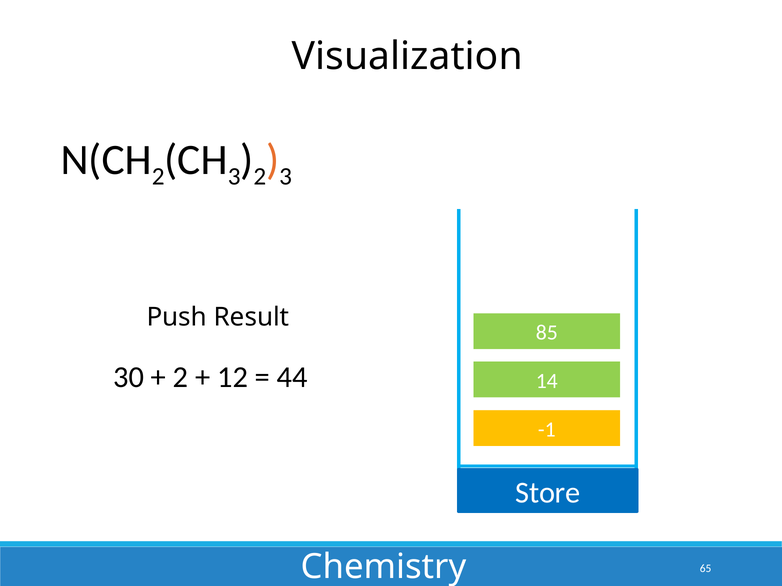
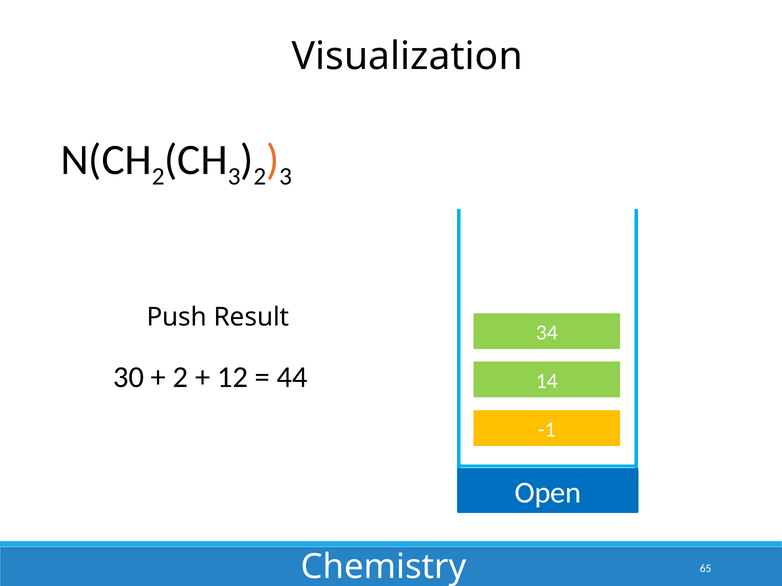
85: 85 -> 34 (547, 333)
Store: Store -> Open (548, 493)
